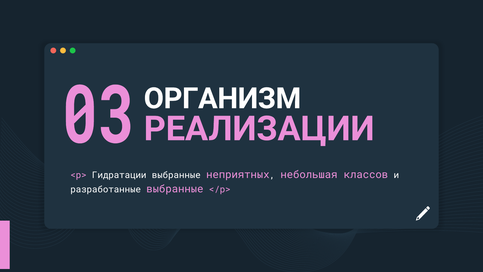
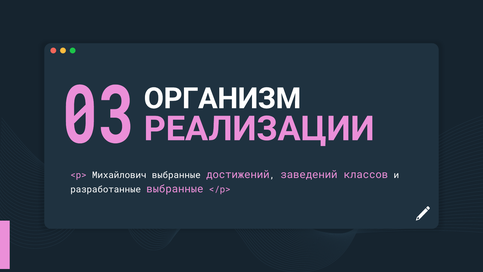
Гидратации: Гидратации -> Михайлович (119, 175)
неприятных: неприятных -> достижений (238, 174)
небольшая: небольшая -> заведений (309, 174)
